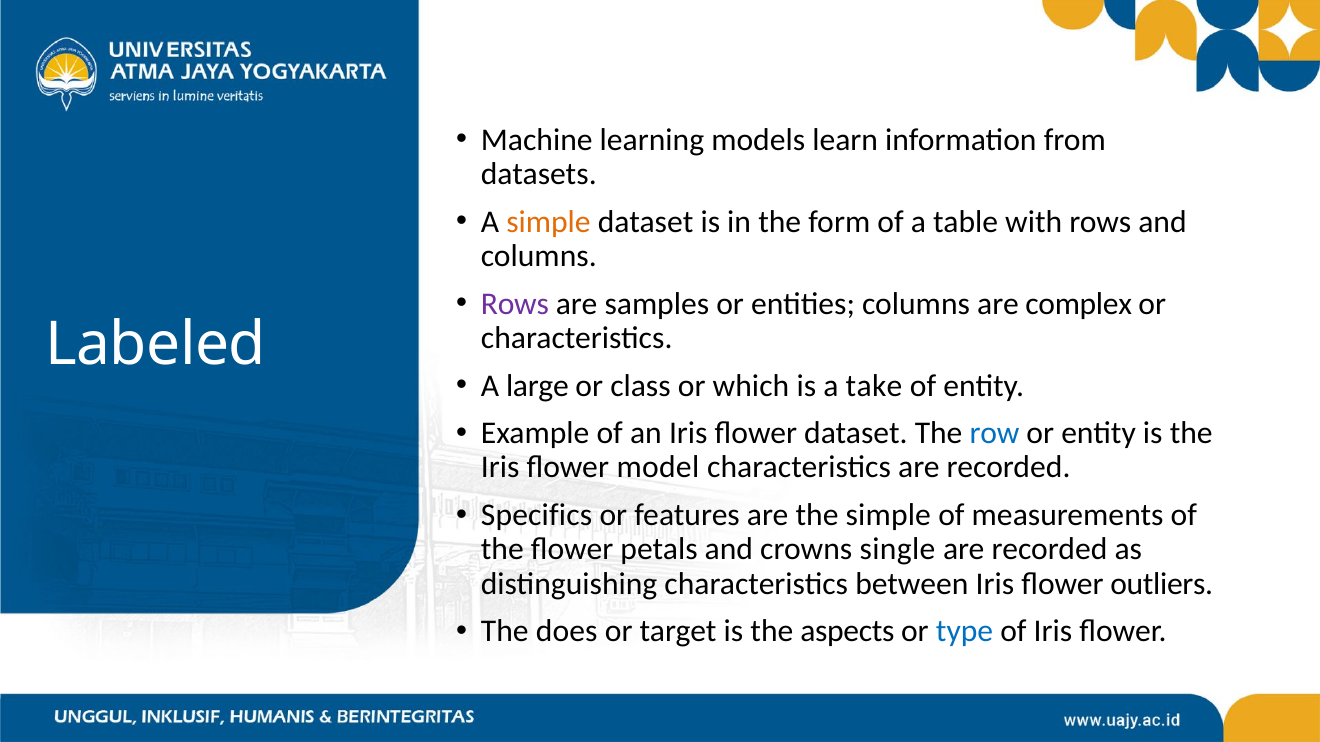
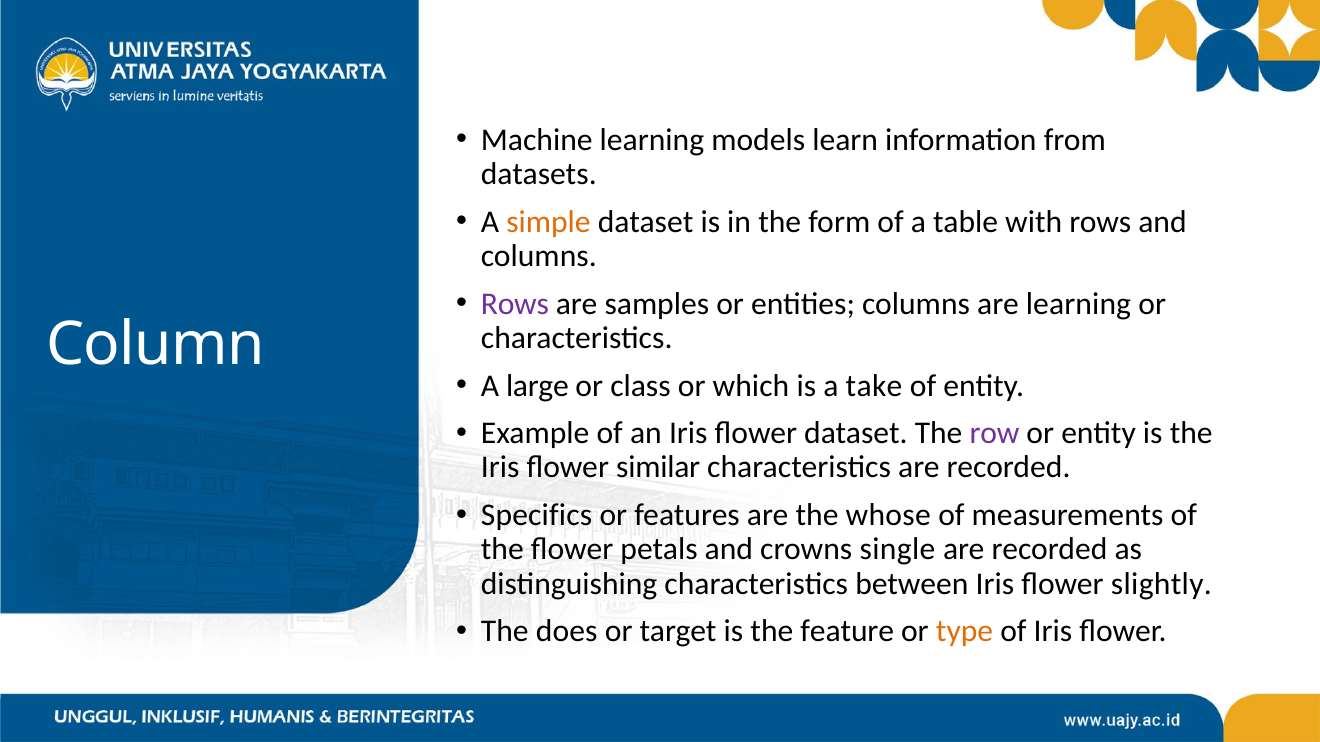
are complex: complex -> learning (1078, 304)
Labeled: Labeled -> Column (156, 345)
row colour: blue -> purple (995, 434)
model: model -> similar (658, 468)
the simple: simple -> whose (888, 516)
outliers: outliers -> slightly (1161, 584)
aspects: aspects -> feature (847, 632)
type colour: blue -> orange (965, 632)
